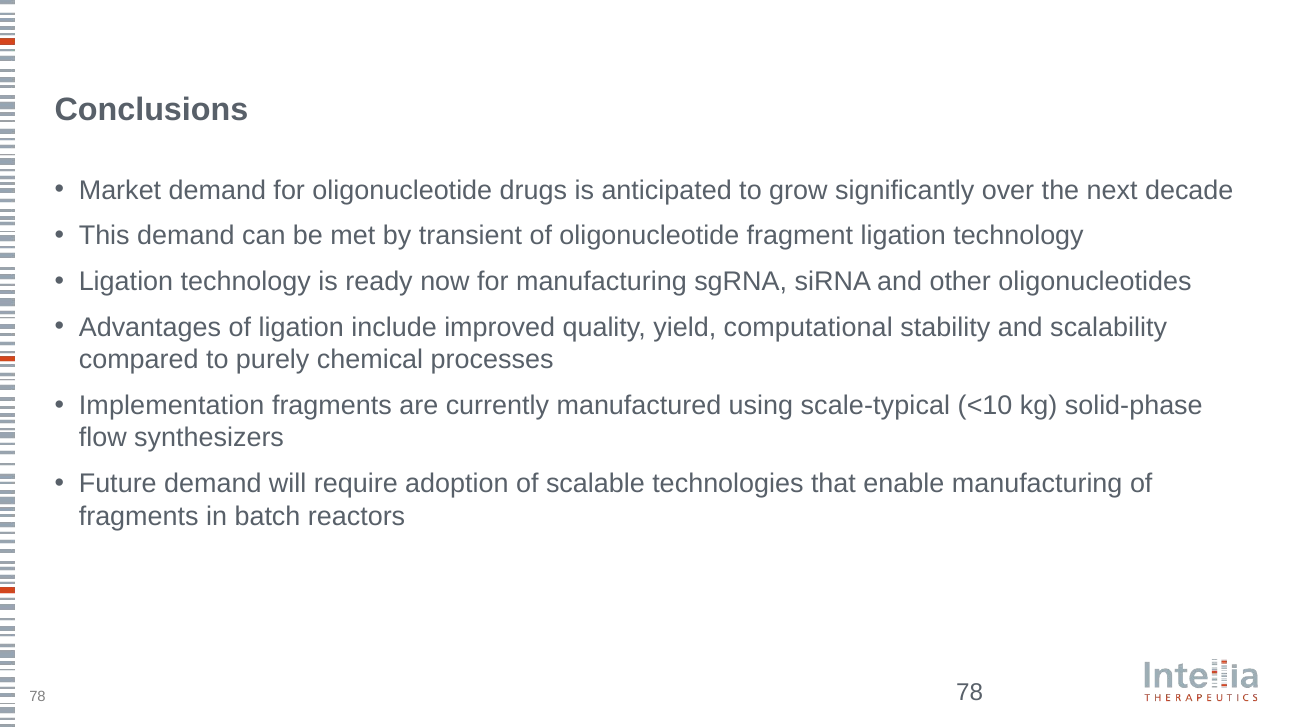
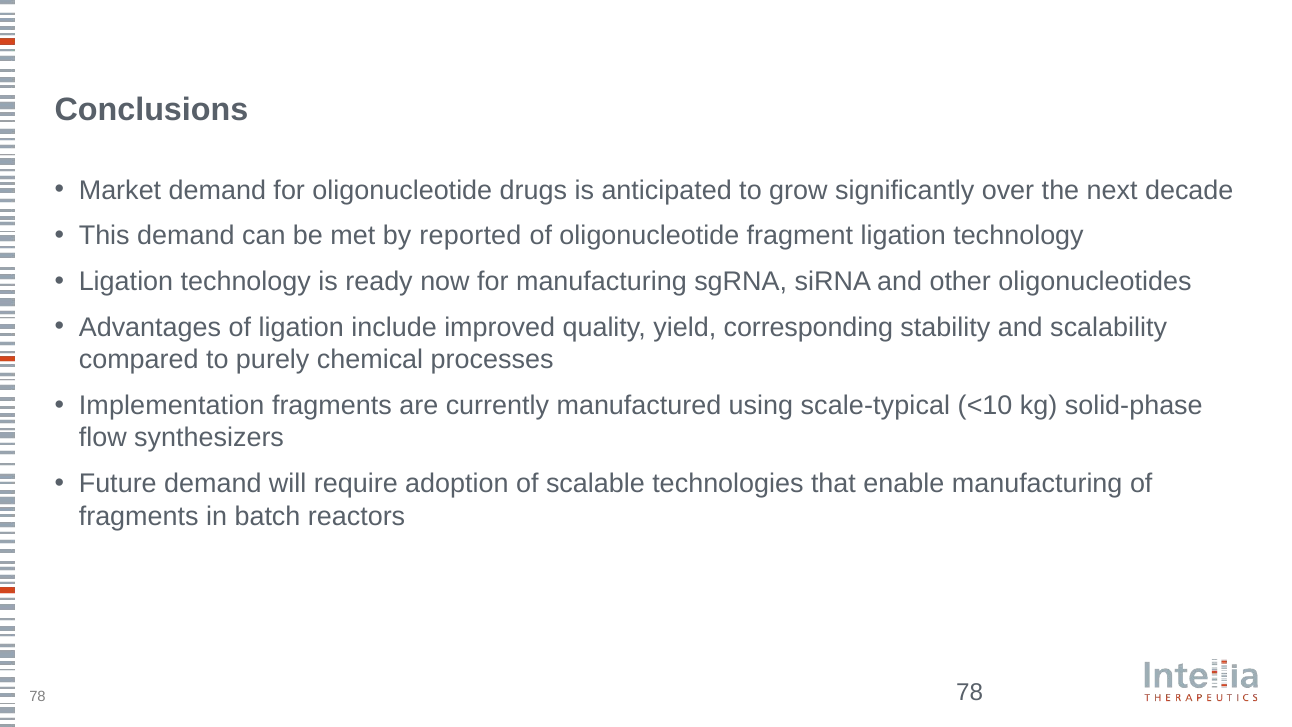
transient: transient -> reported (470, 236)
computational: computational -> corresponding (808, 327)
